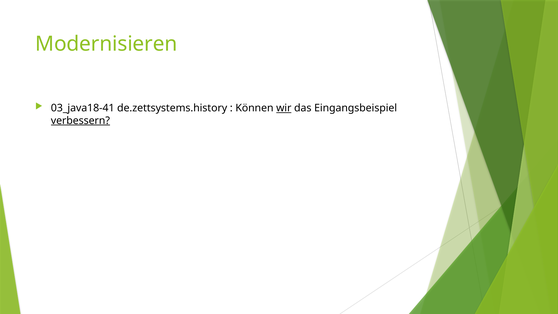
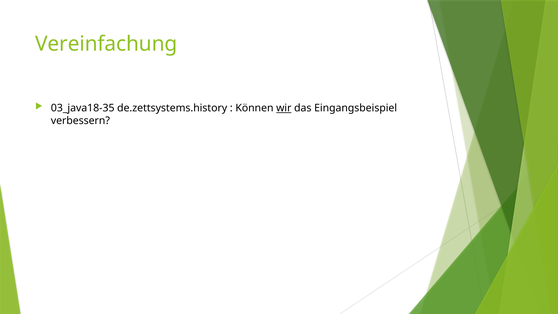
Modernisieren: Modernisieren -> Vereinfachung (106, 44)
03_java18-41: 03_java18-41 -> 03_java18-35 (83, 108)
verbessern underline: present -> none (80, 121)
